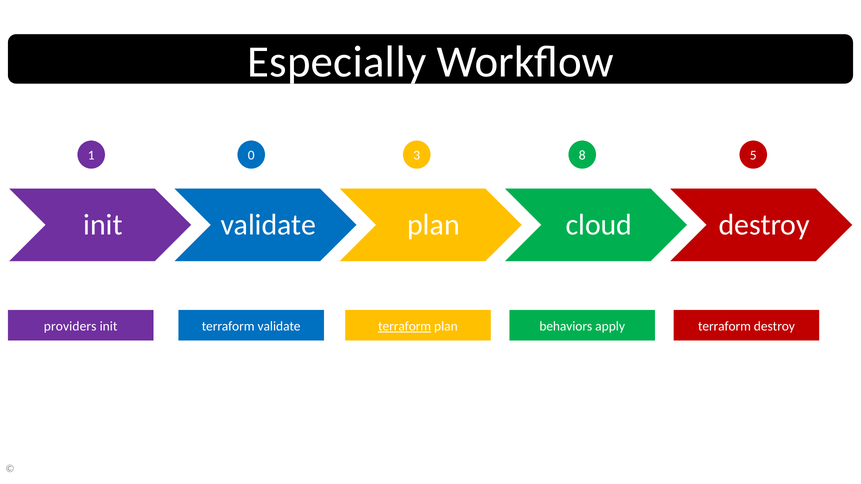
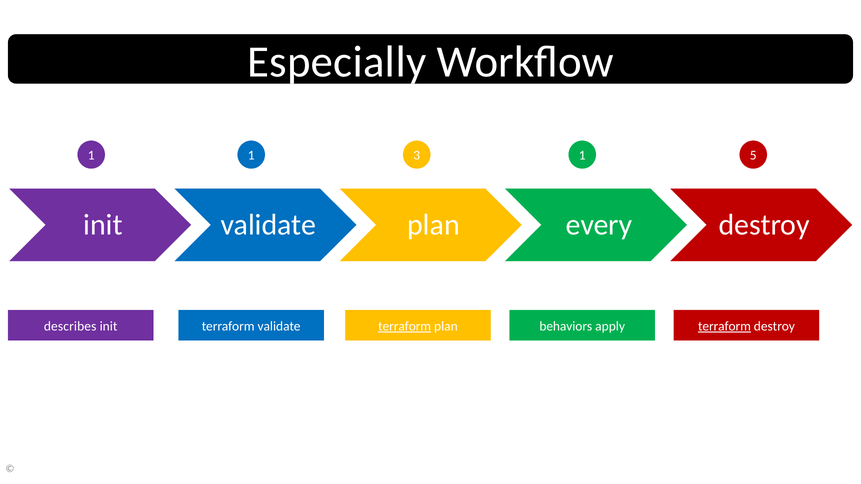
1 0: 0 -> 1 (251, 156)
3 8: 8 -> 1 (582, 156)
cloud: cloud -> every (599, 225)
providers: providers -> describes (70, 326)
terraform underline: none -> present (724, 326)
